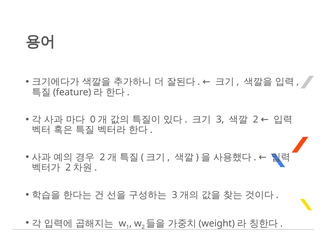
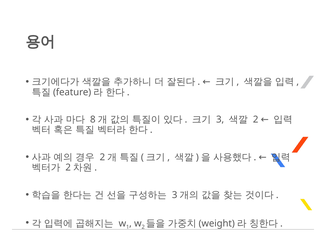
0: 0 -> 8 (93, 119)
